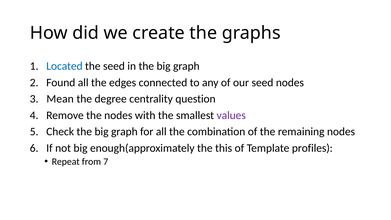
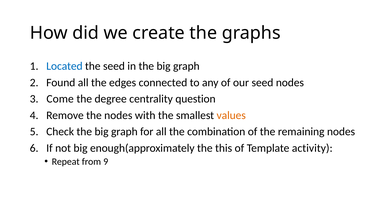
Mean: Mean -> Come (60, 99)
values colour: purple -> orange (231, 115)
profiles: profiles -> activity (312, 148)
7: 7 -> 9 (106, 162)
